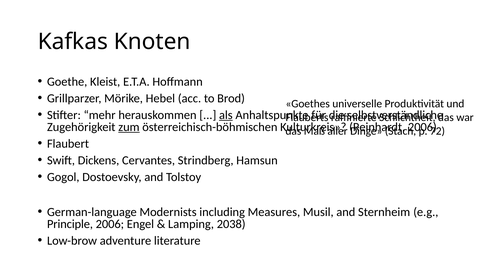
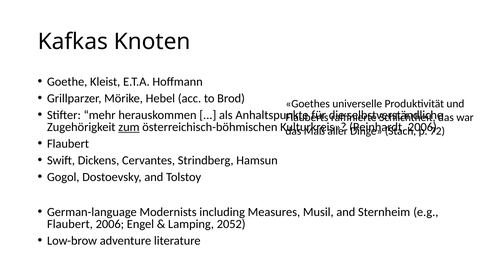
als underline: present -> none (226, 115)
Principle: Principle -> Flaubert (70, 224)
2038: 2038 -> 2052 (231, 224)
